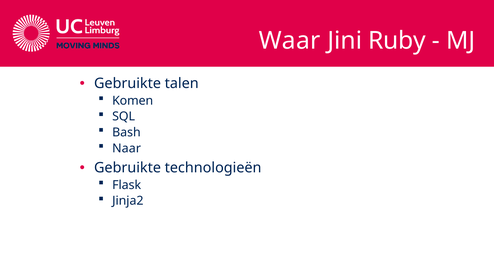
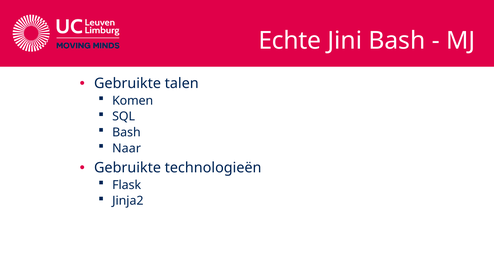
Waar: Waar -> Echte (290, 41)
Jini Ruby: Ruby -> Bash (397, 41)
